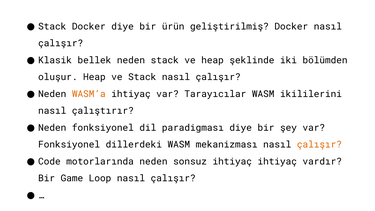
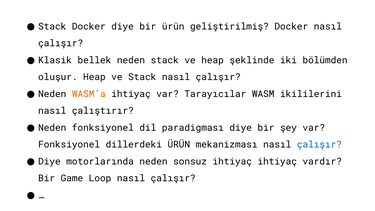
dillerdeki WASM: WASM -> ÜRÜN (179, 145)
çalışır colour: orange -> blue (319, 145)
Code: Code -> Diye (49, 161)
